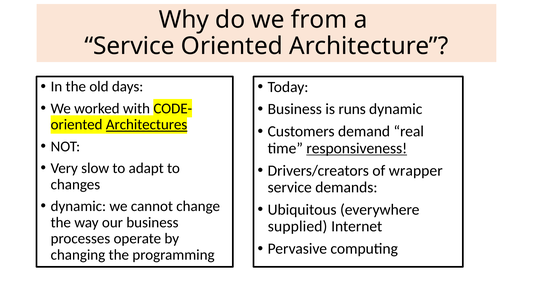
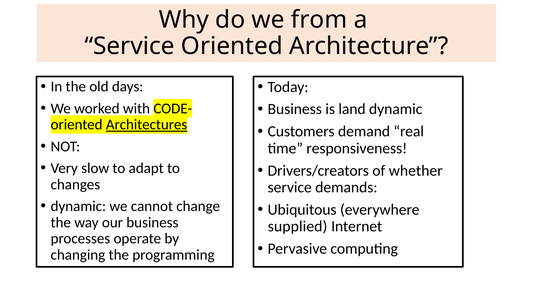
runs: runs -> land (352, 109)
responsiveness underline: present -> none (357, 148)
wrapper: wrapper -> whether (416, 171)
